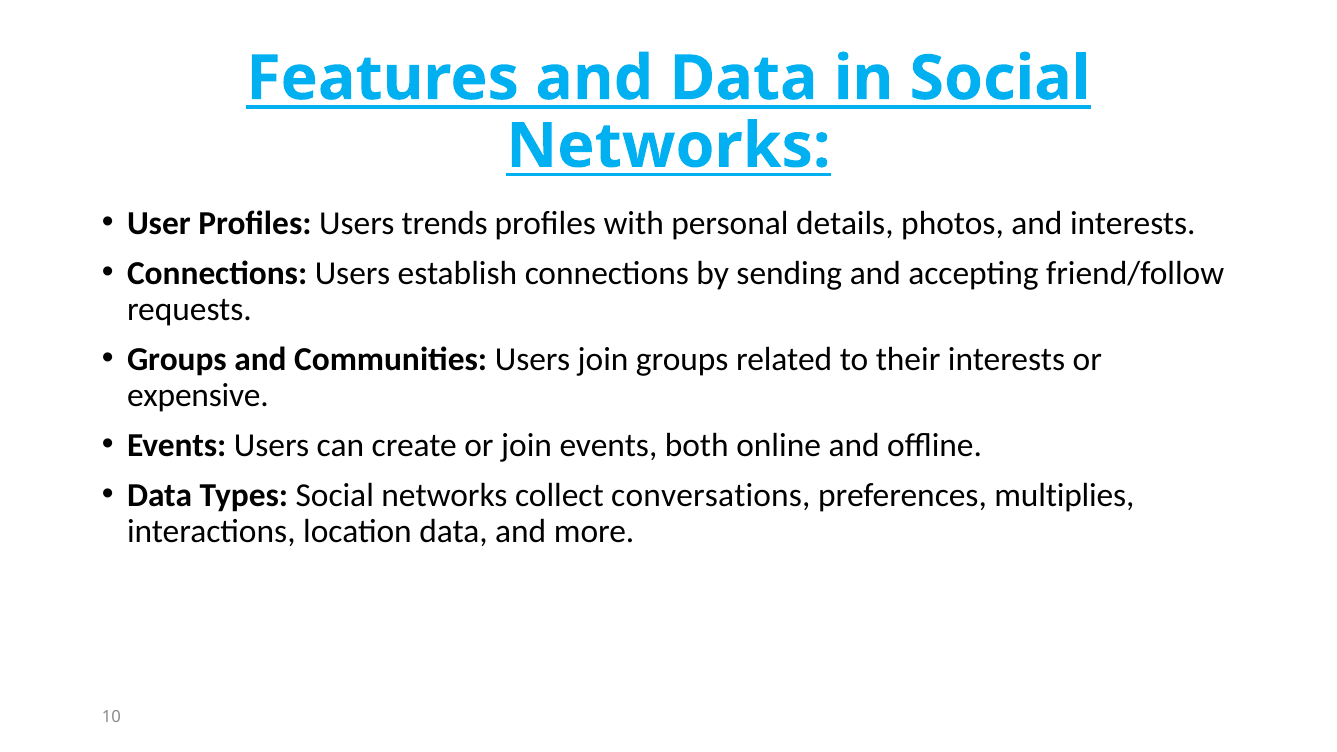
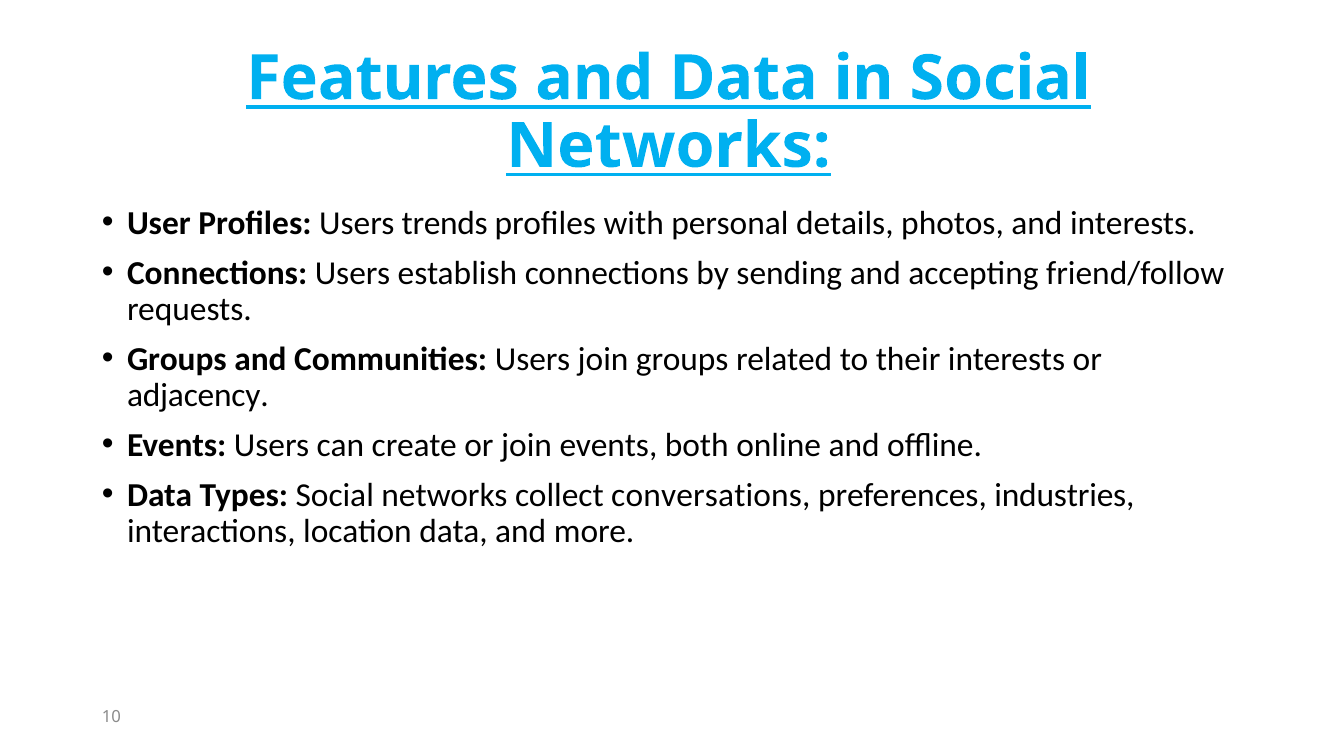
expensive: expensive -> adjacency (198, 395)
multiplies: multiplies -> industries (1064, 495)
